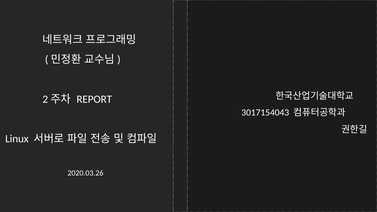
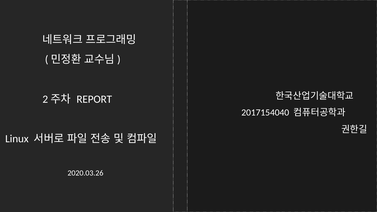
3017154043: 3017154043 -> 2017154040 (265, 113)
